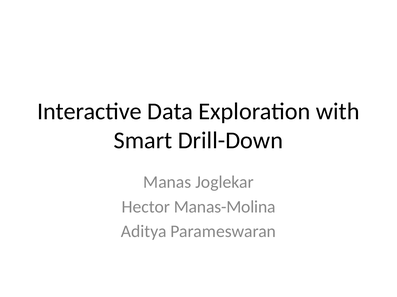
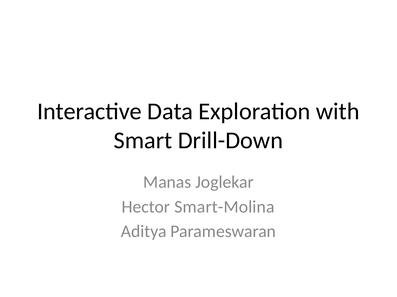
Manas-Molina: Manas-Molina -> Smart-Molina (225, 207)
